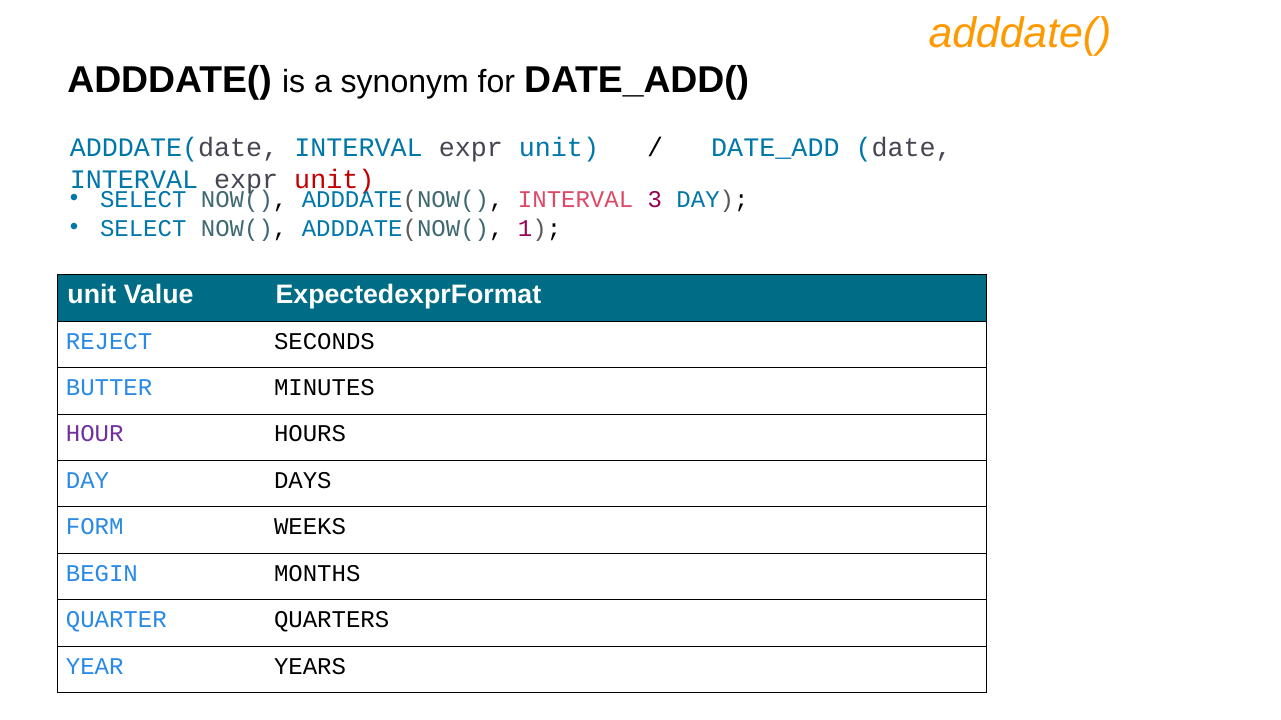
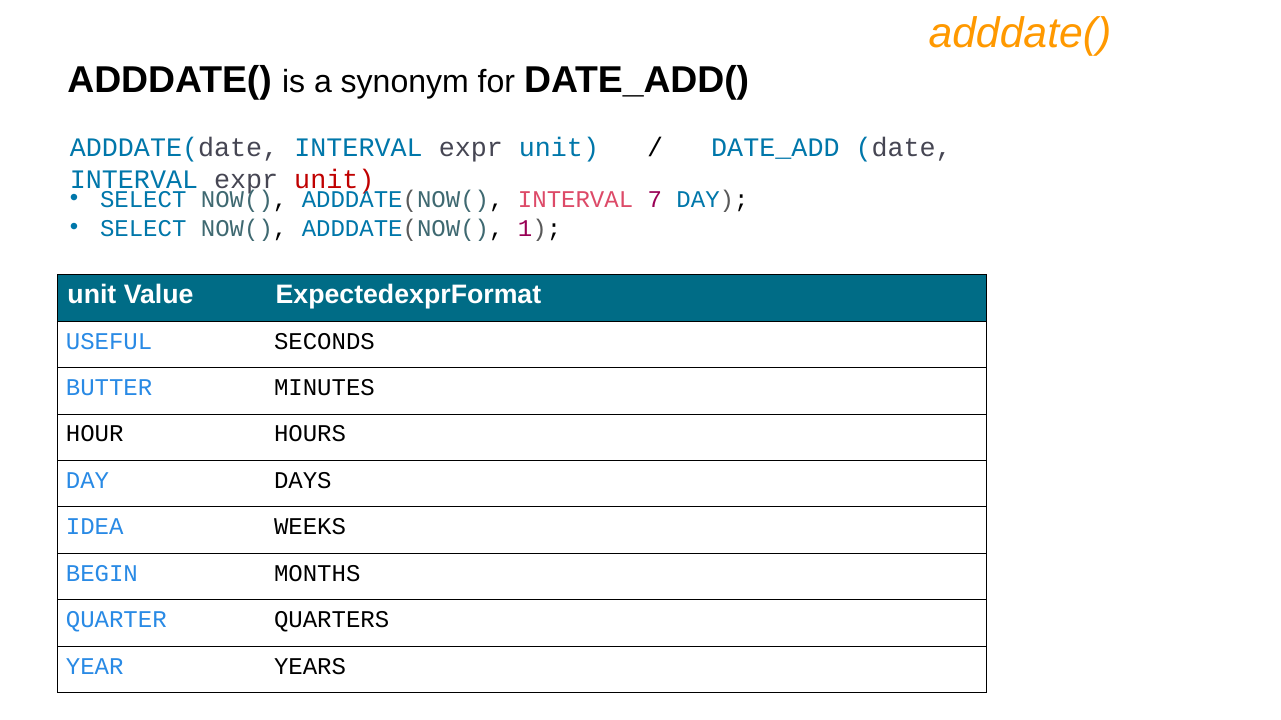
3: 3 -> 7 (655, 199)
REJECT: REJECT -> USEFUL (109, 341)
HOUR colour: purple -> black (95, 434)
FORM: FORM -> IDEA (95, 527)
